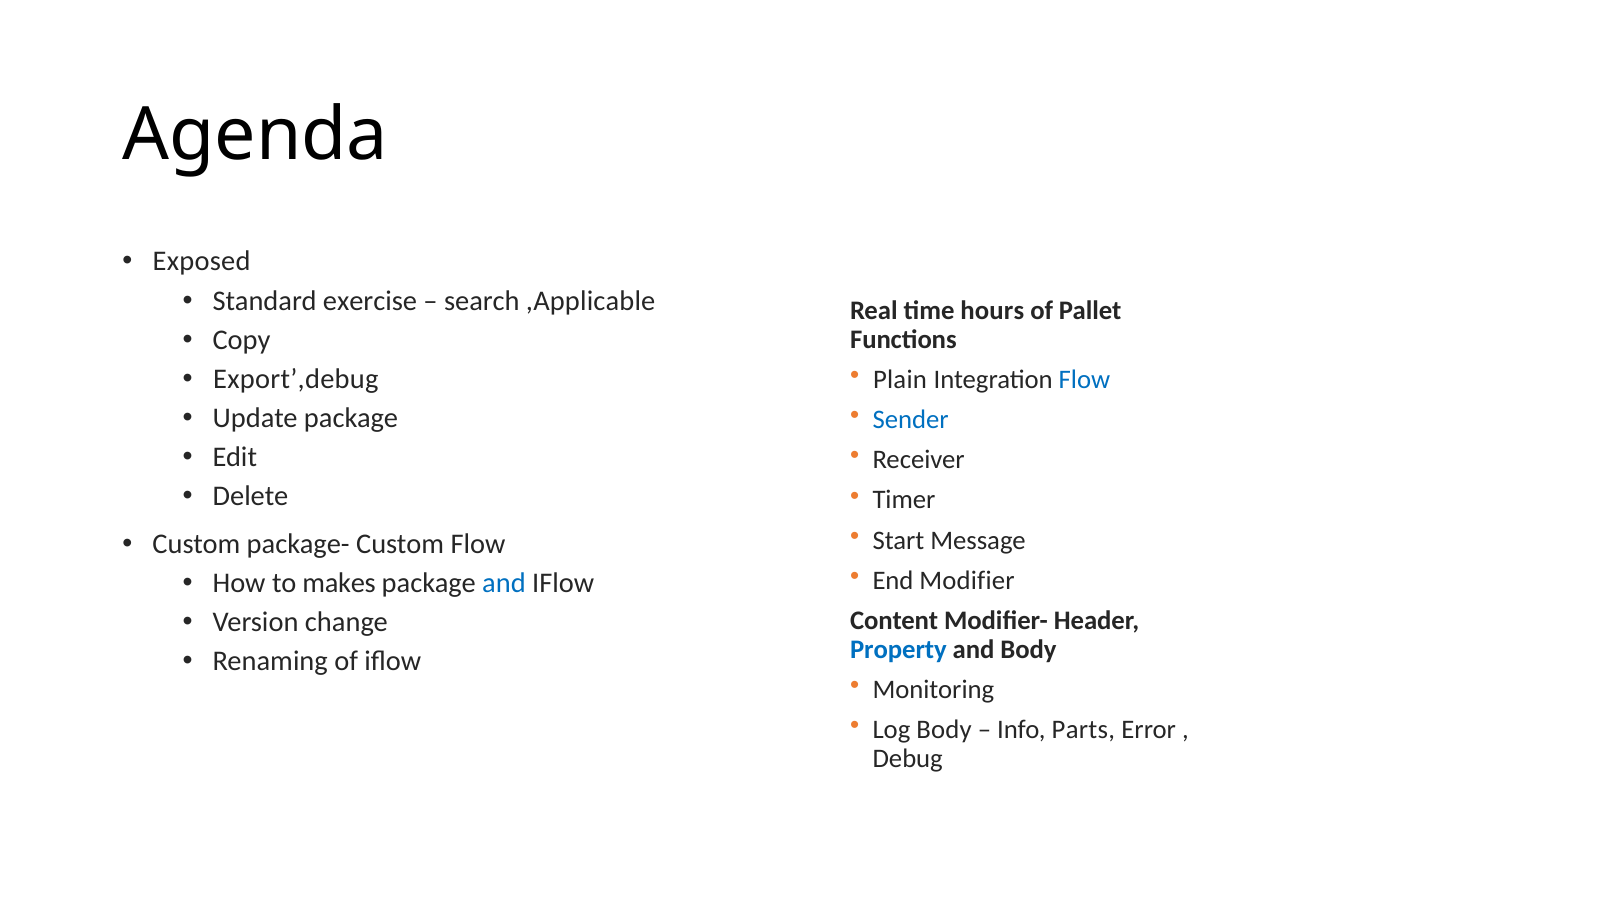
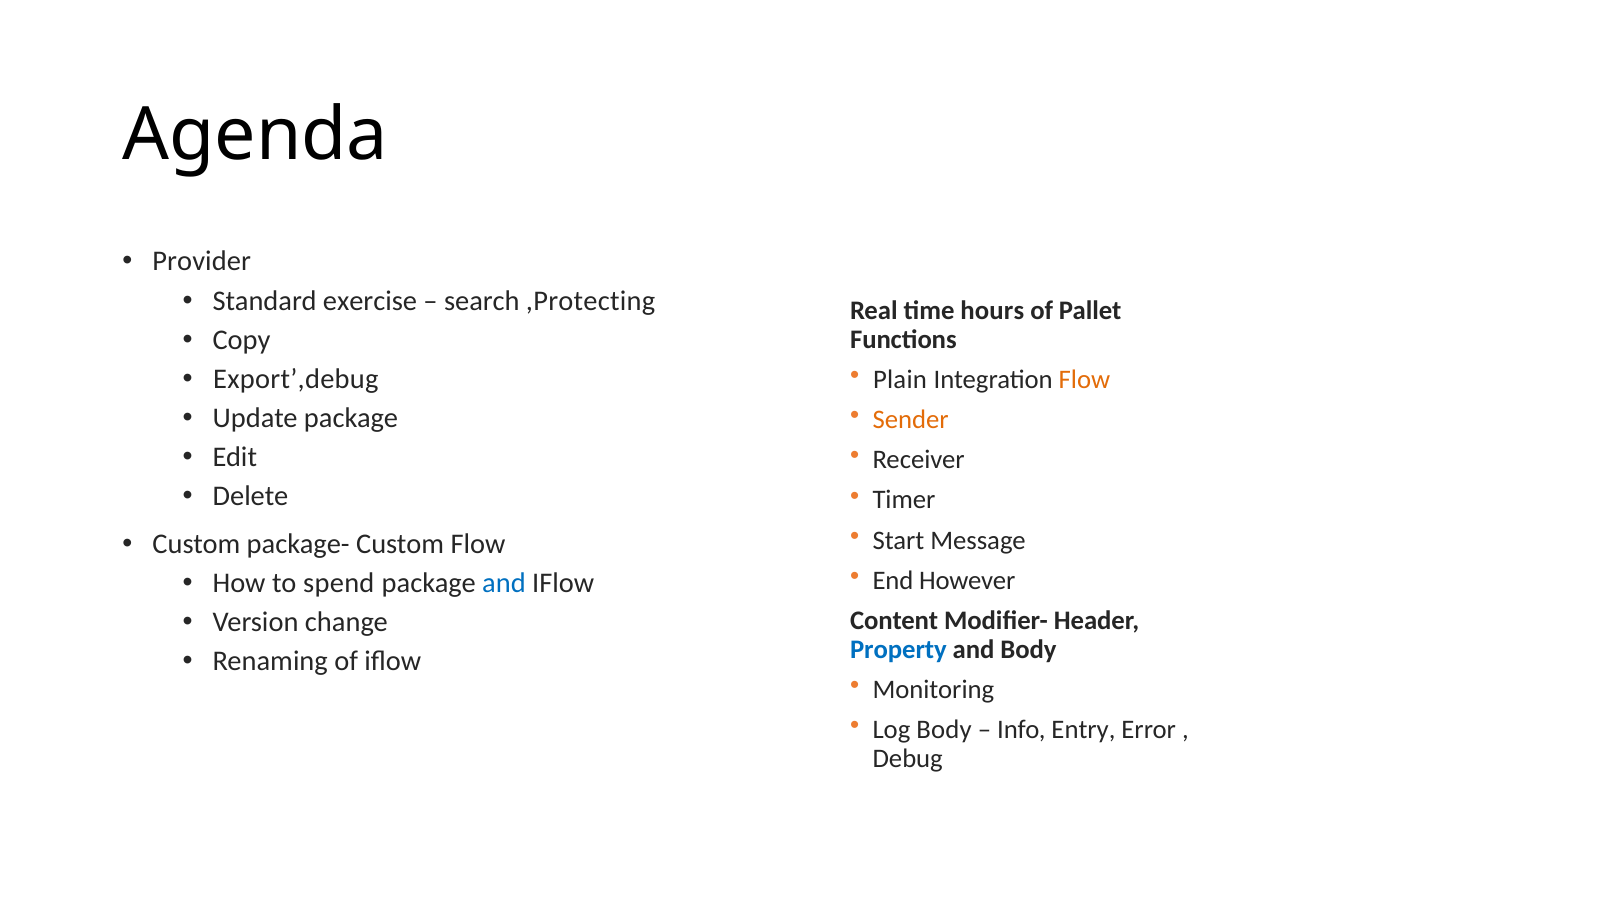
Exposed: Exposed -> Provider (202, 262)
,Applicable: ,Applicable -> ,Protecting (591, 301)
Flow colour: blue -> orange (1084, 380)
Sender colour: blue -> orange (911, 420)
Modifier: Modifier -> However (967, 580)
makes: makes -> spend (339, 583)
Parts: Parts -> Entry (1083, 730)
